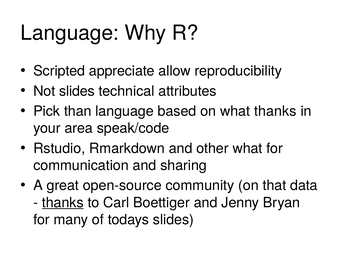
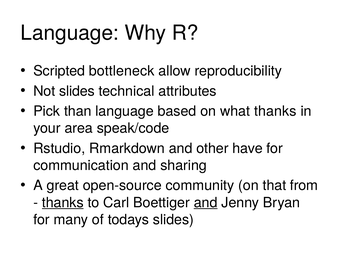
appreciate: appreciate -> bottleneck (122, 71)
other what: what -> have (248, 148)
data: data -> from (304, 185)
and underline: none -> present (206, 202)
